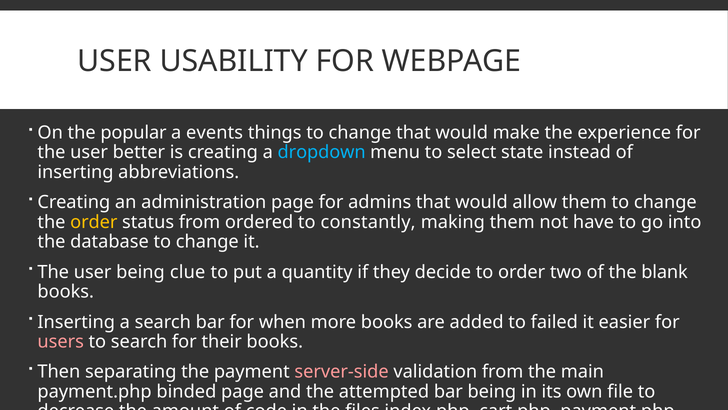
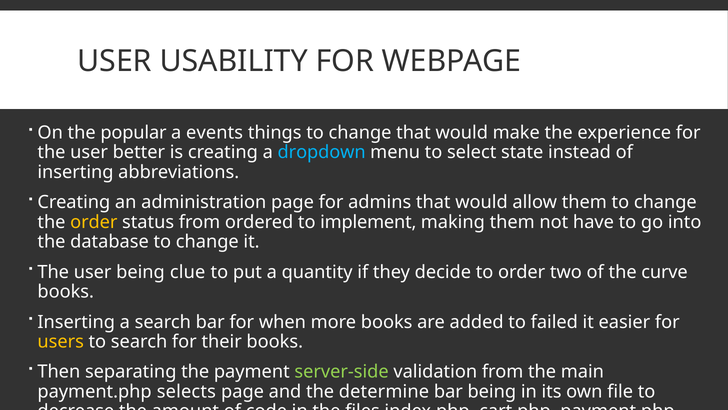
constantly: constantly -> implement (368, 222)
blank: blank -> curve (665, 272)
users colour: pink -> yellow (61, 341)
server-side colour: pink -> light green (342, 372)
binded: binded -> selects (186, 391)
attempted: attempted -> determine (384, 391)
